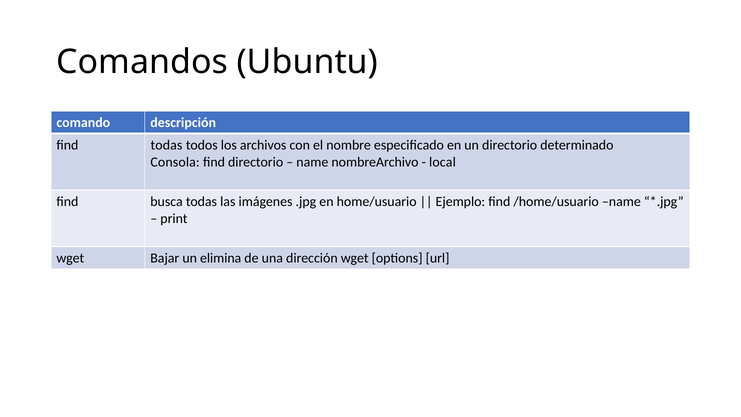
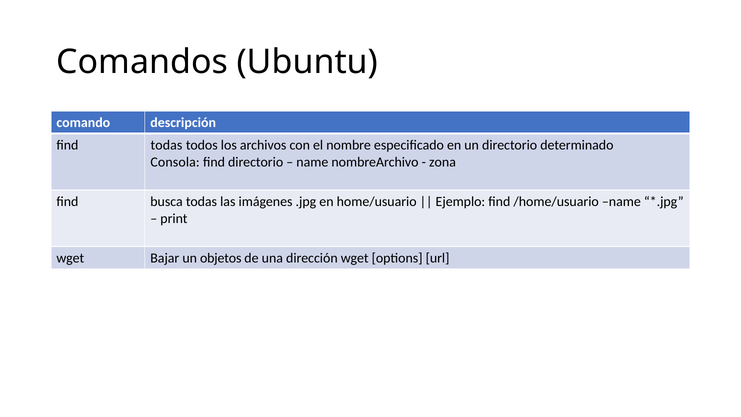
local: local -> zona (443, 162)
elimina: elimina -> objetos (221, 258)
